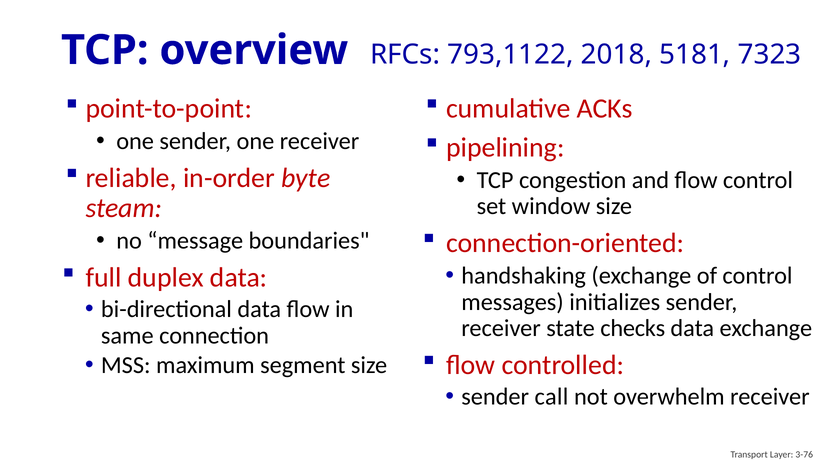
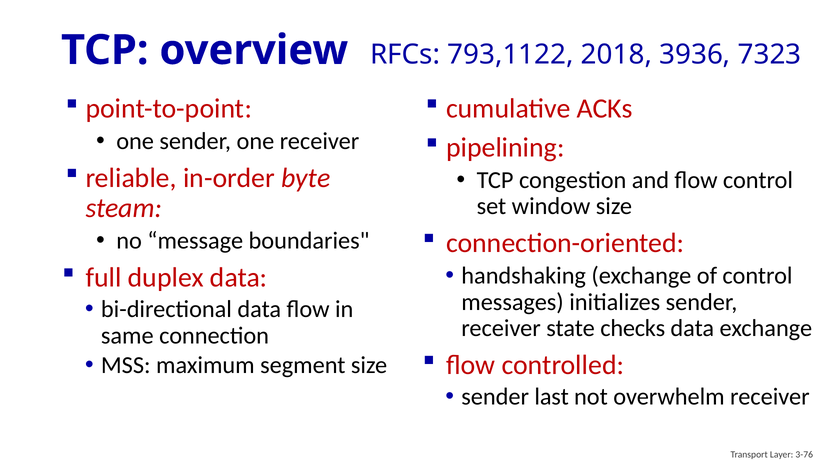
5181: 5181 -> 3936 (695, 55)
call: call -> last (552, 397)
